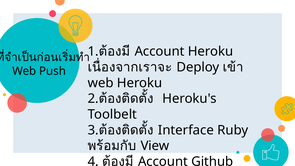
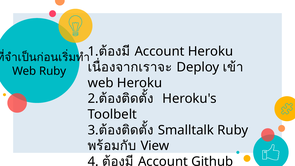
Web Push: Push -> Ruby (53, 71)
Interface: Interface -> Smalltalk (186, 130)
